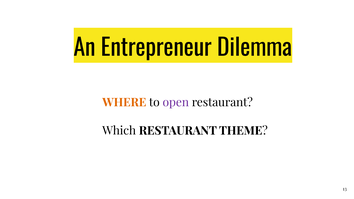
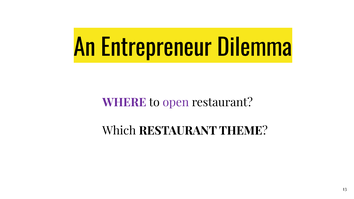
WHERE colour: orange -> purple (124, 102)
